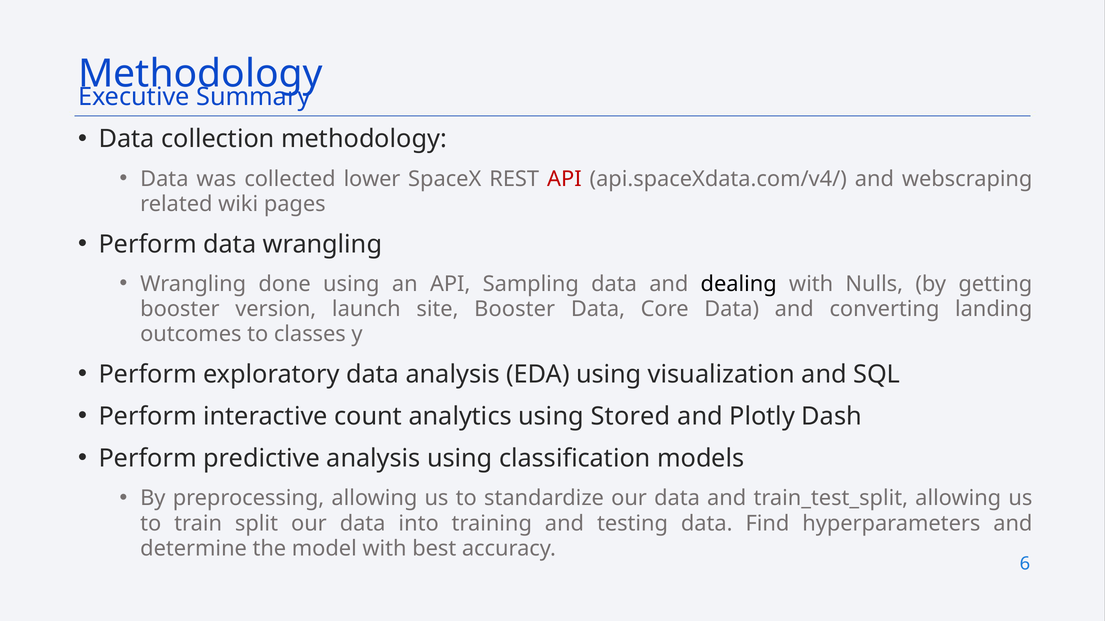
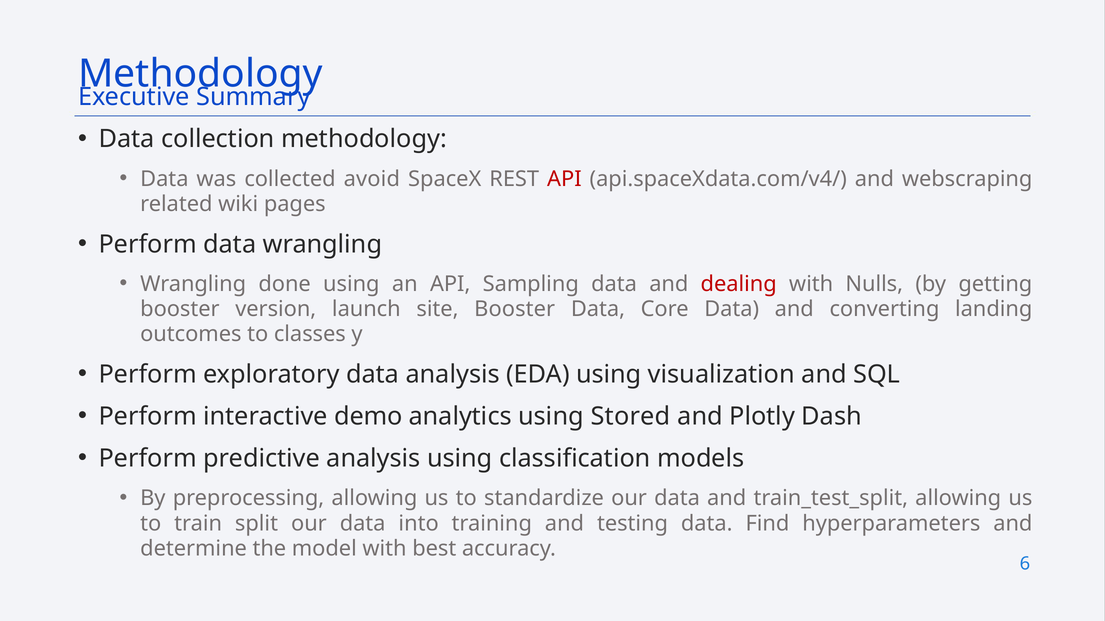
lower: lower -> avoid (372, 179)
dealing colour: black -> red (739, 284)
count: count -> demo (368, 417)
